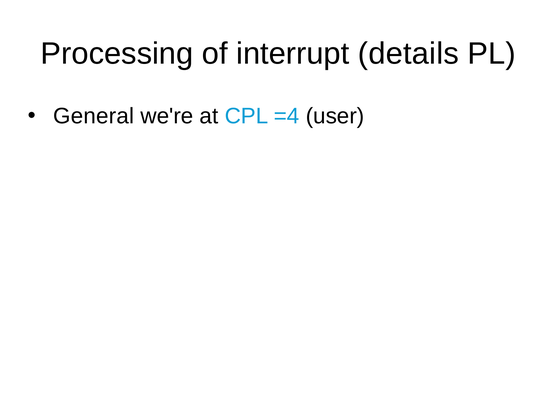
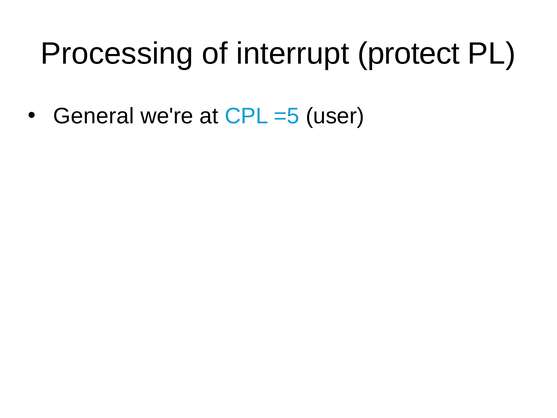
details: details -> protect (409, 54)
=4: =4 -> =5 (287, 116)
